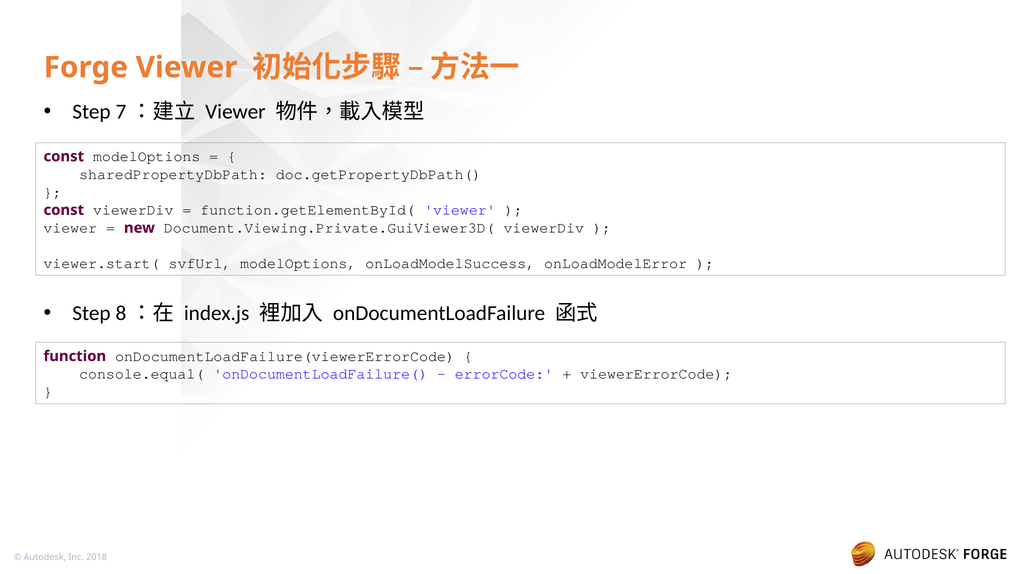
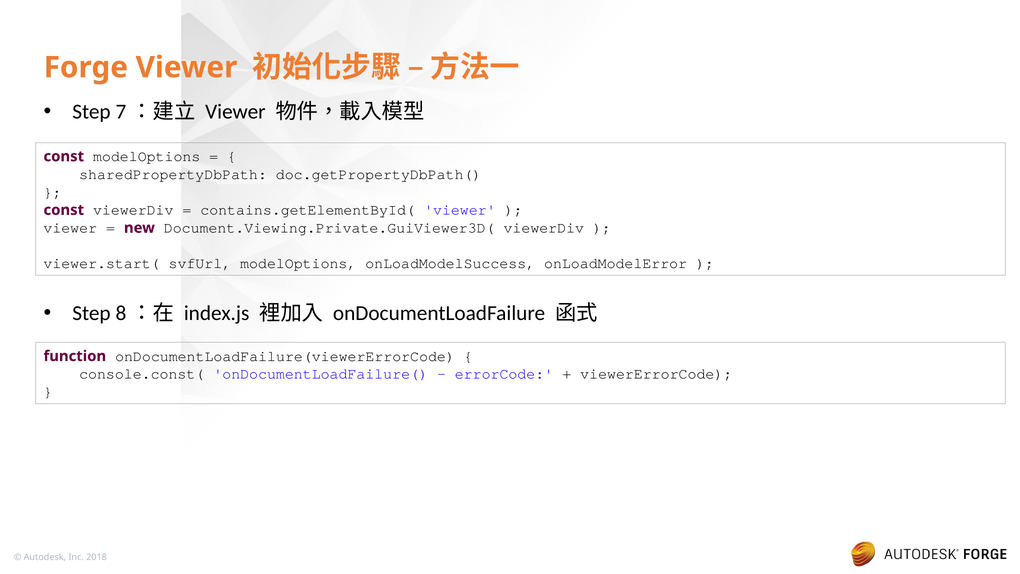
function.getElementById(: function.getElementById( -> contains.getElementById( (308, 210)
console.equal(: console.equal( -> console.const( (142, 374)
